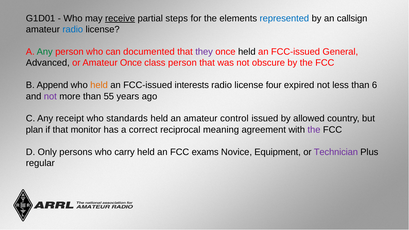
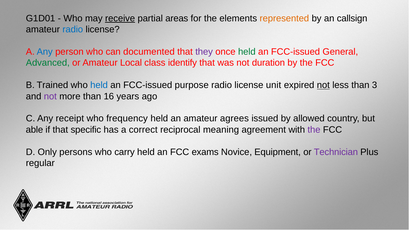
steps: steps -> areas (177, 18)
represented colour: blue -> orange (284, 18)
Any colour: green -> blue (45, 52)
held colour: black -> green (247, 52)
Advanced colour: black -> green (48, 63)
Amateur Once: Once -> Local (131, 63)
class person: person -> identify (182, 63)
obscure: obscure -> duration (268, 63)
Append: Append -> Trained (52, 85)
held colour: orange -> blue (99, 85)
interests: interests -> purpose (192, 85)
four: four -> unit (274, 85)
not underline: none -> present (323, 85)
6: 6 -> 3 (375, 85)
55: 55 -> 16 (109, 96)
standards: standards -> frequency (127, 119)
control: control -> agrees (234, 119)
plan: plan -> able (34, 130)
monitor: monitor -> specific (86, 130)
